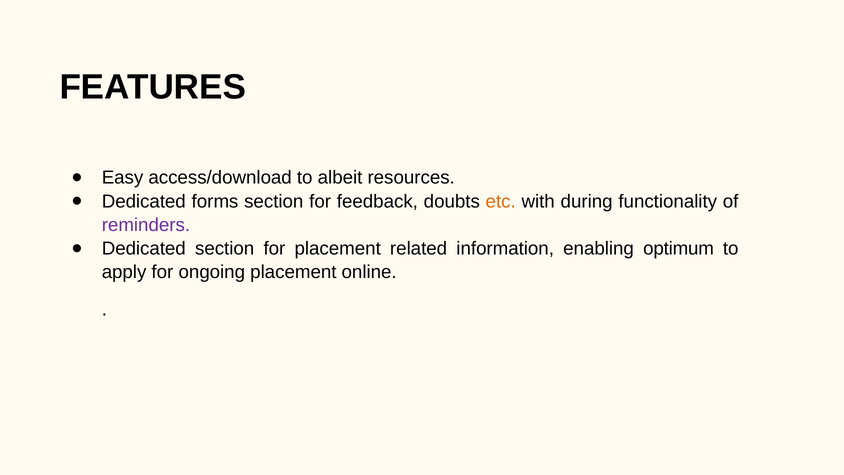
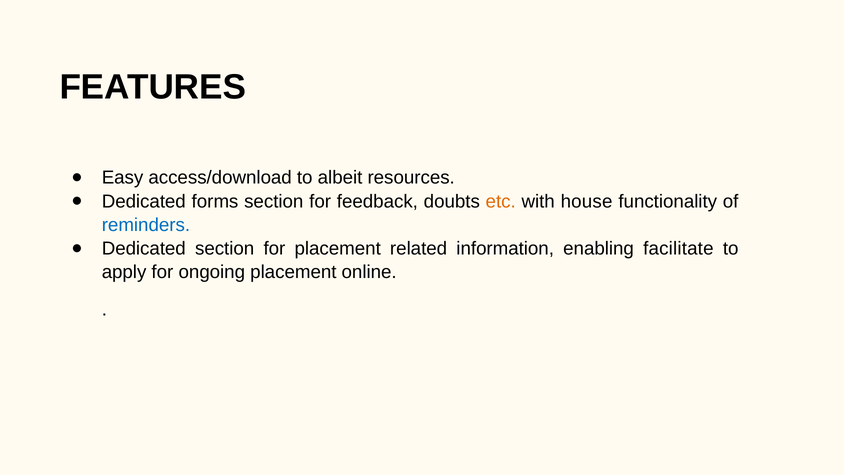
during: during -> house (587, 201)
reminders colour: purple -> blue (146, 225)
optimum: optimum -> facilitate (678, 248)
